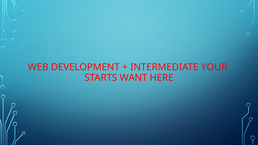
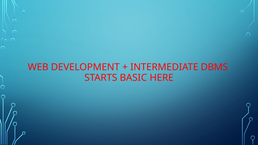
YOUR: YOUR -> DBMS (214, 67)
WANT: WANT -> BASIC (133, 78)
